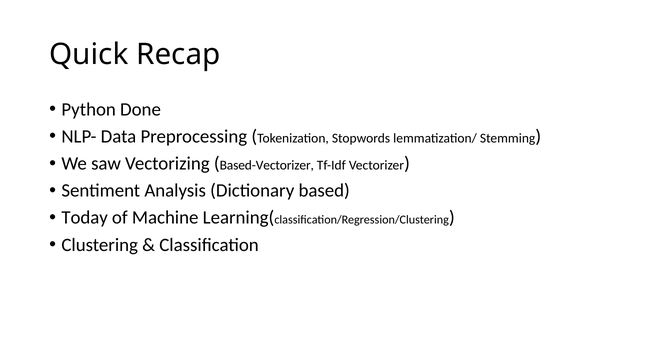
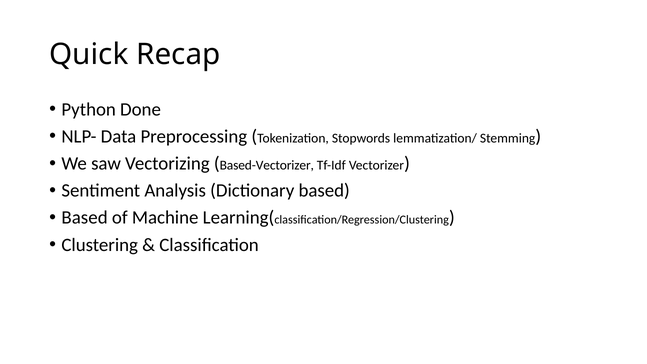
Today: Today -> Based (85, 218)
